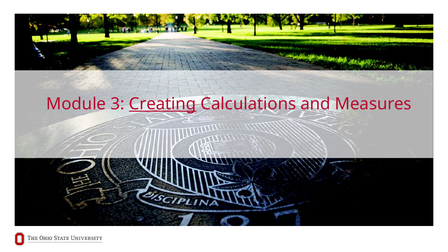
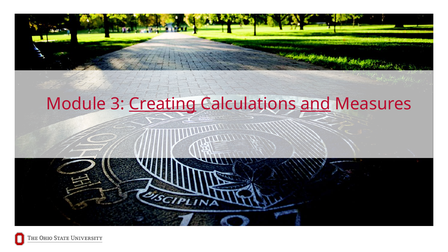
and underline: none -> present (316, 104)
